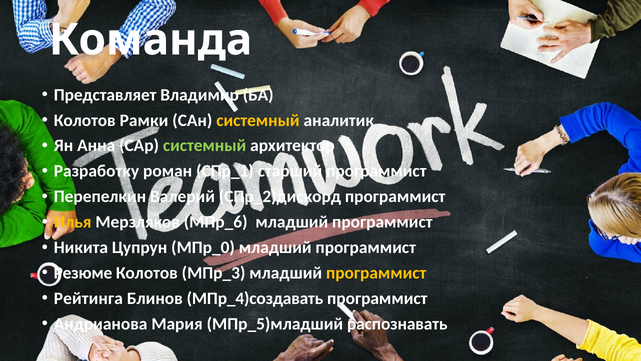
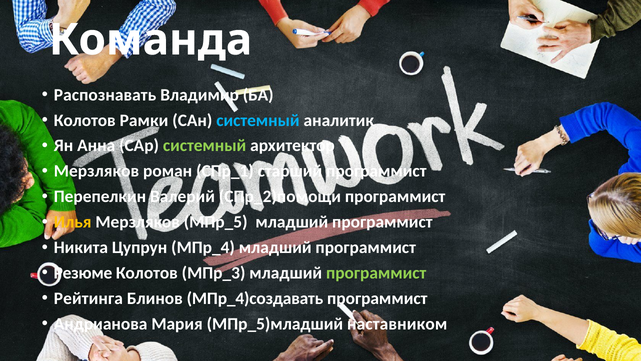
Представляет: Представляет -> Распознавать (105, 95)
системный colour: yellow -> light blue (258, 120)
Разработку: Разработку -> Мерзляков (96, 171)
СПр_2)дискорд: СПр_2)дискорд -> СПр_2)помощи (280, 196)
МПр_6: МПр_6 -> МПр_5 (216, 222)
МПр_0: МПр_0 -> МПр_4 (203, 247)
программист colour: yellow -> light green (376, 273)
распознавать: распознавать -> наставником (397, 323)
